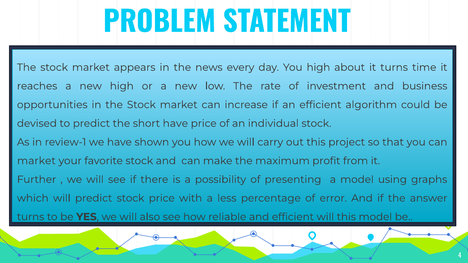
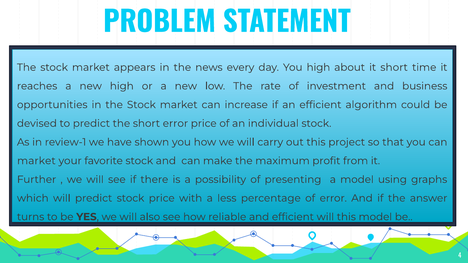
it turns: turns -> short (394, 67)
short have: have -> error (175, 124)
